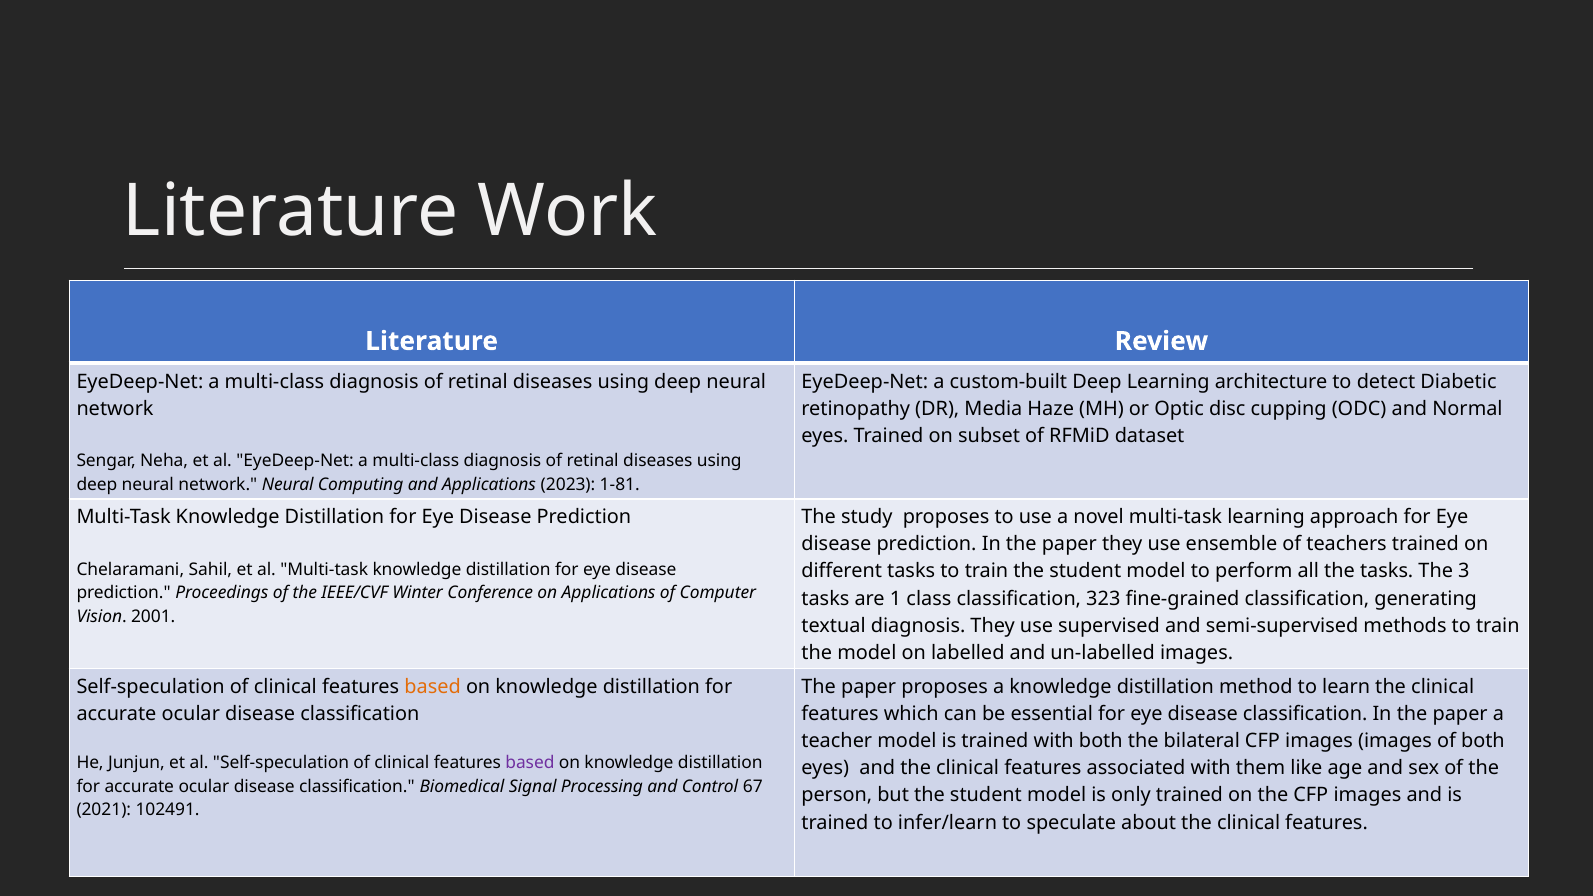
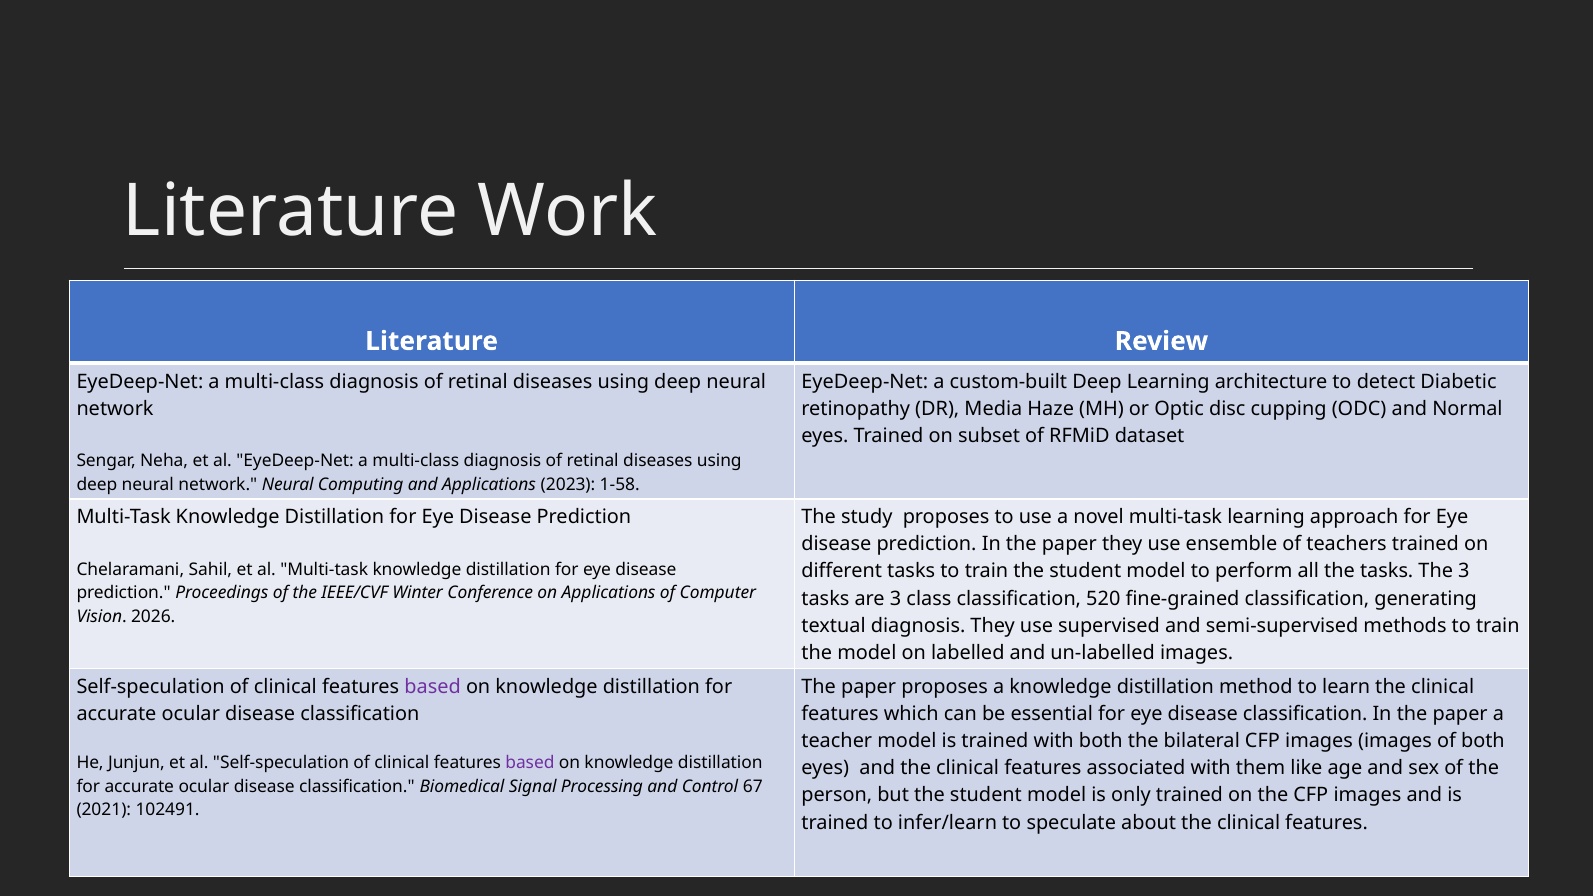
1-81: 1-81 -> 1-58 (620, 484)
are 1: 1 -> 3 (896, 599)
323: 323 -> 520 (1103, 599)
2001: 2001 -> 2026 (153, 617)
based colour: orange -> purple (433, 687)
